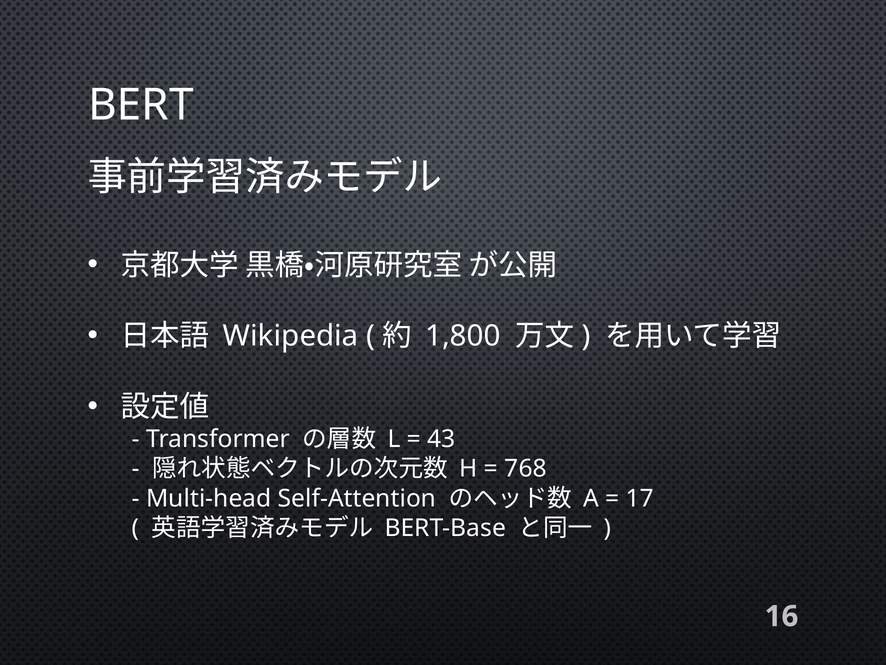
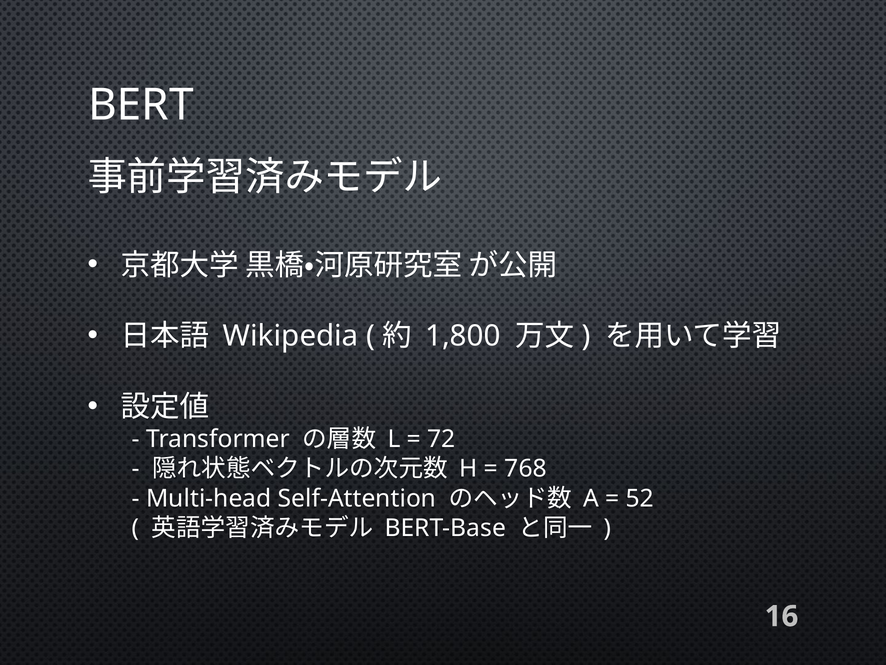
43: 43 -> 72 (441, 439)
17: 17 -> 52 (640, 498)
